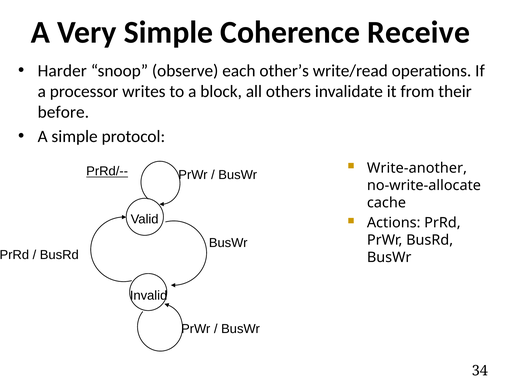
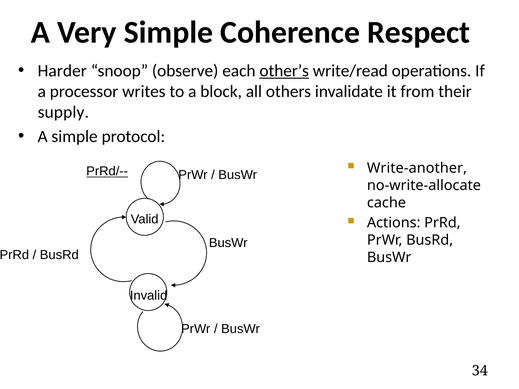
Receive: Receive -> Respect (419, 32)
other’s underline: none -> present (284, 71)
before: before -> supply (63, 112)
